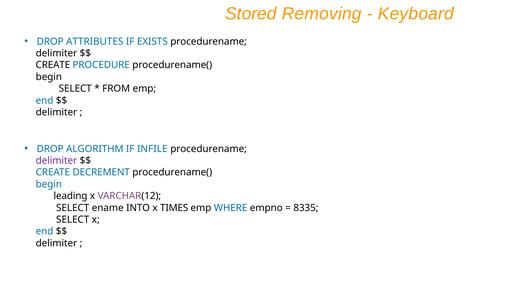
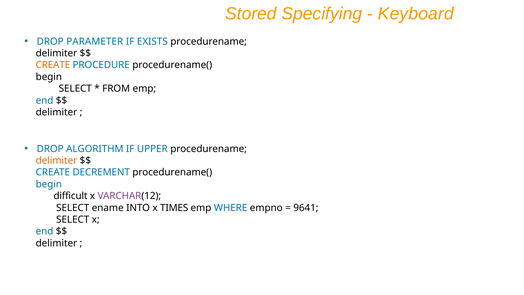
Removing: Removing -> Specifying (322, 14)
ATTRIBUTES: ATTRIBUTES -> PARAMETER (95, 41)
CREATE colour: black -> orange (53, 65)
INFILE: INFILE -> UPPER (152, 149)
delimiter colour: purple -> orange (56, 160)
leading: leading -> difficult (71, 196)
8335: 8335 -> 9641 (306, 208)
